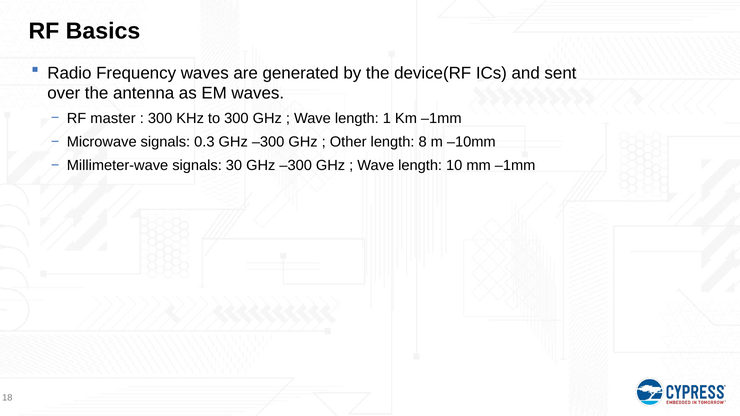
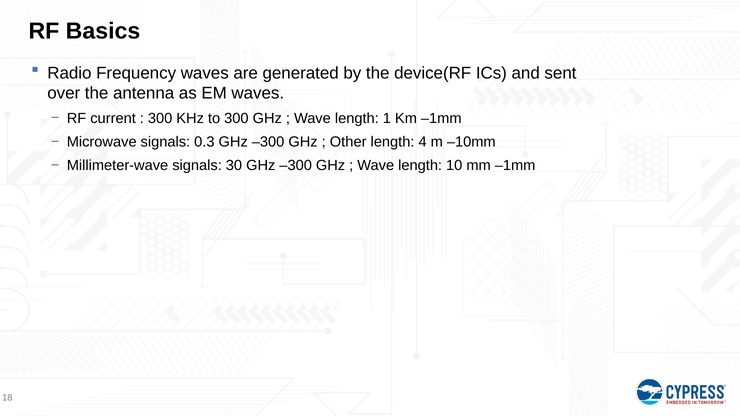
master: master -> current (113, 118)
8: 8 -> 4 (423, 142)
